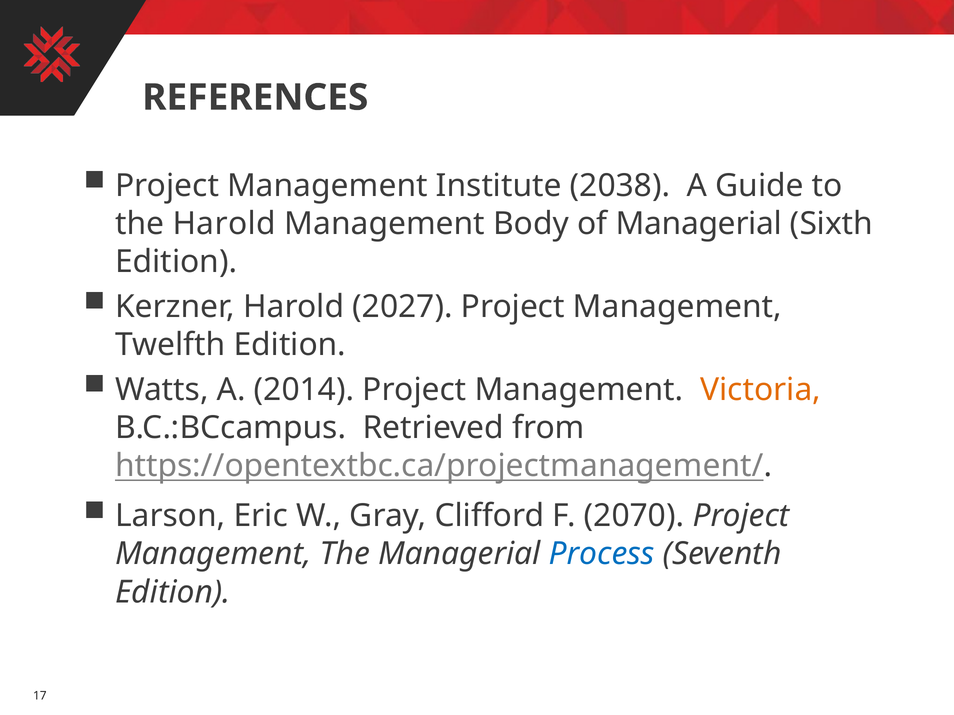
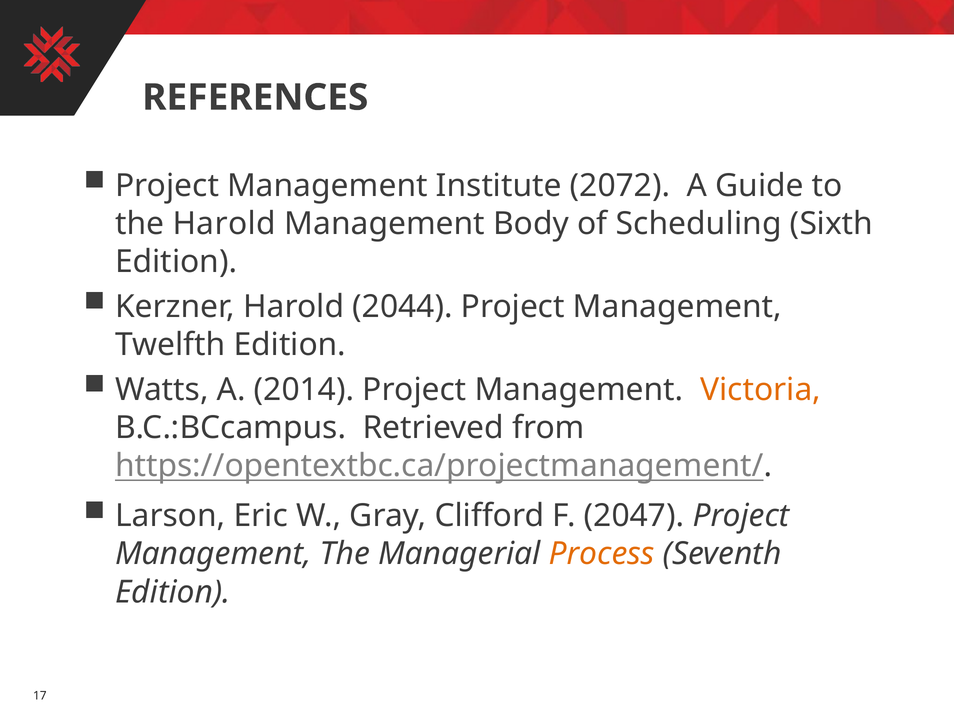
2038: 2038 -> 2072 (620, 186)
of Managerial: Managerial -> Scheduling (699, 224)
2027: 2027 -> 2044 (403, 307)
2070: 2070 -> 2047 (634, 516)
Process colour: blue -> orange (602, 554)
